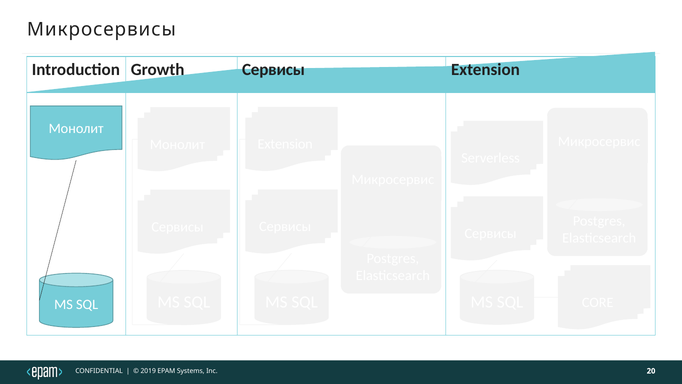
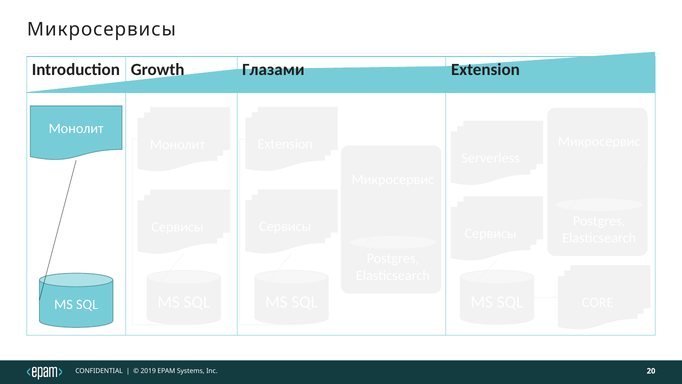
Growth Сервисы: Сервисы -> Глазами (273, 70)
